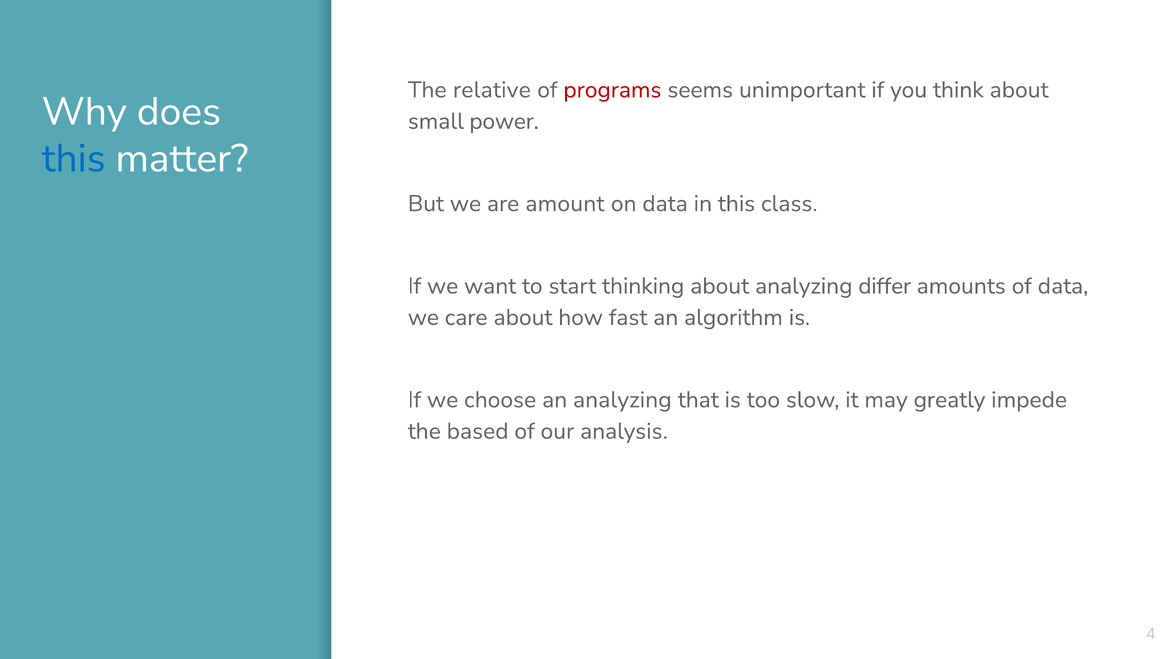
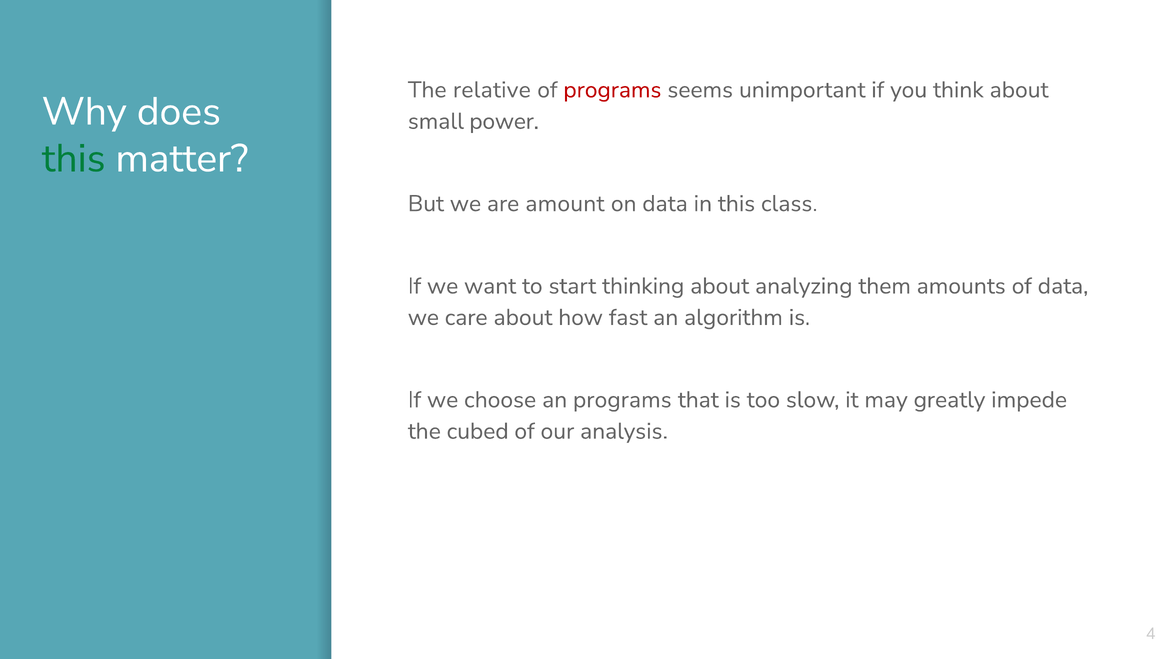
this colour: blue -> green (74, 159)
differ: differ -> them (885, 286)
an analyzing: analyzing -> programs (622, 400)
based: based -> cubed (478, 431)
